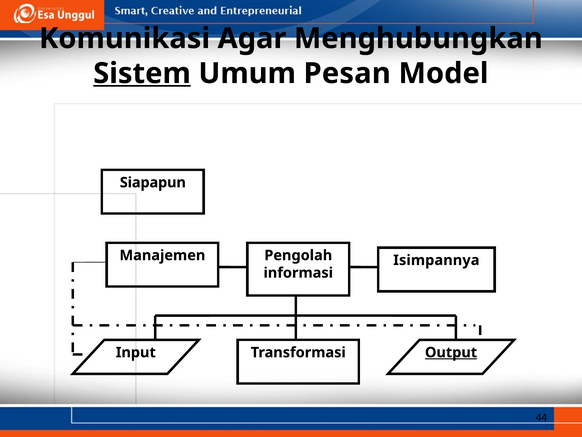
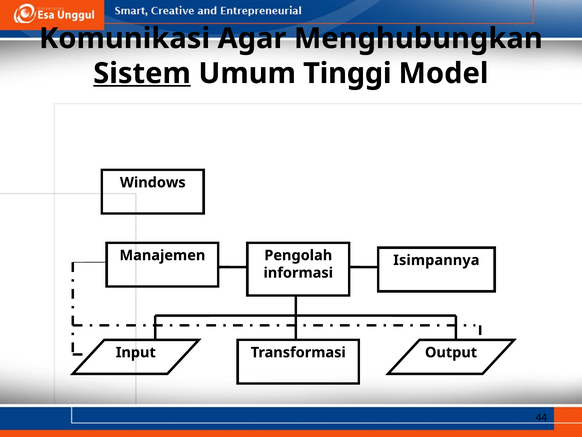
Pesan: Pesan -> Tinggi (347, 73)
Siapapun: Siapapun -> Windows (153, 182)
Output underline: present -> none (451, 352)
